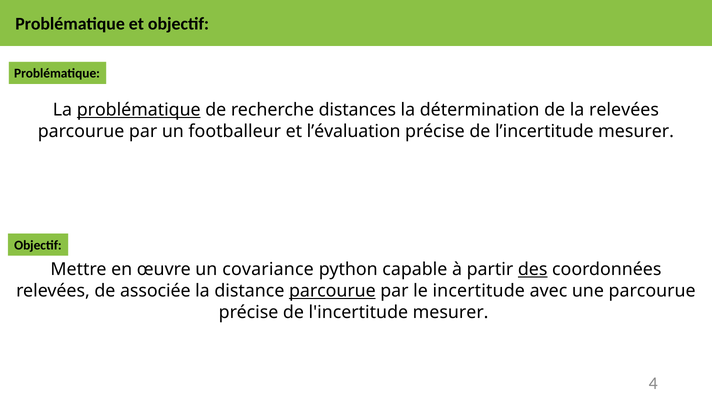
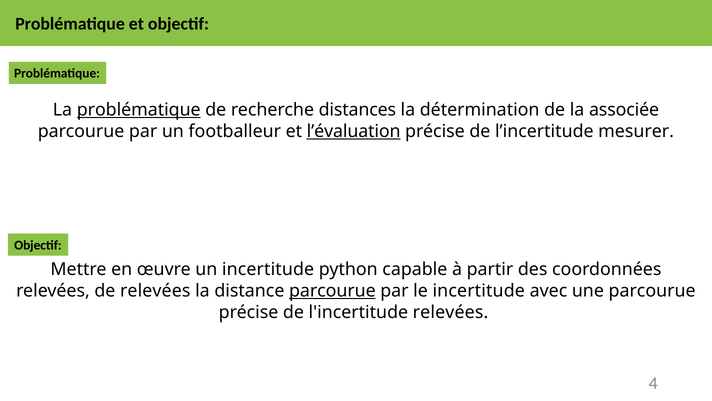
la relevées: relevées -> associée (624, 110)
l’évaluation underline: none -> present (354, 131)
un covariance: covariance -> incertitude (268, 269)
des underline: present -> none (533, 269)
de associée: associée -> relevées (155, 291)
l'incertitude mesurer: mesurer -> relevées (451, 312)
